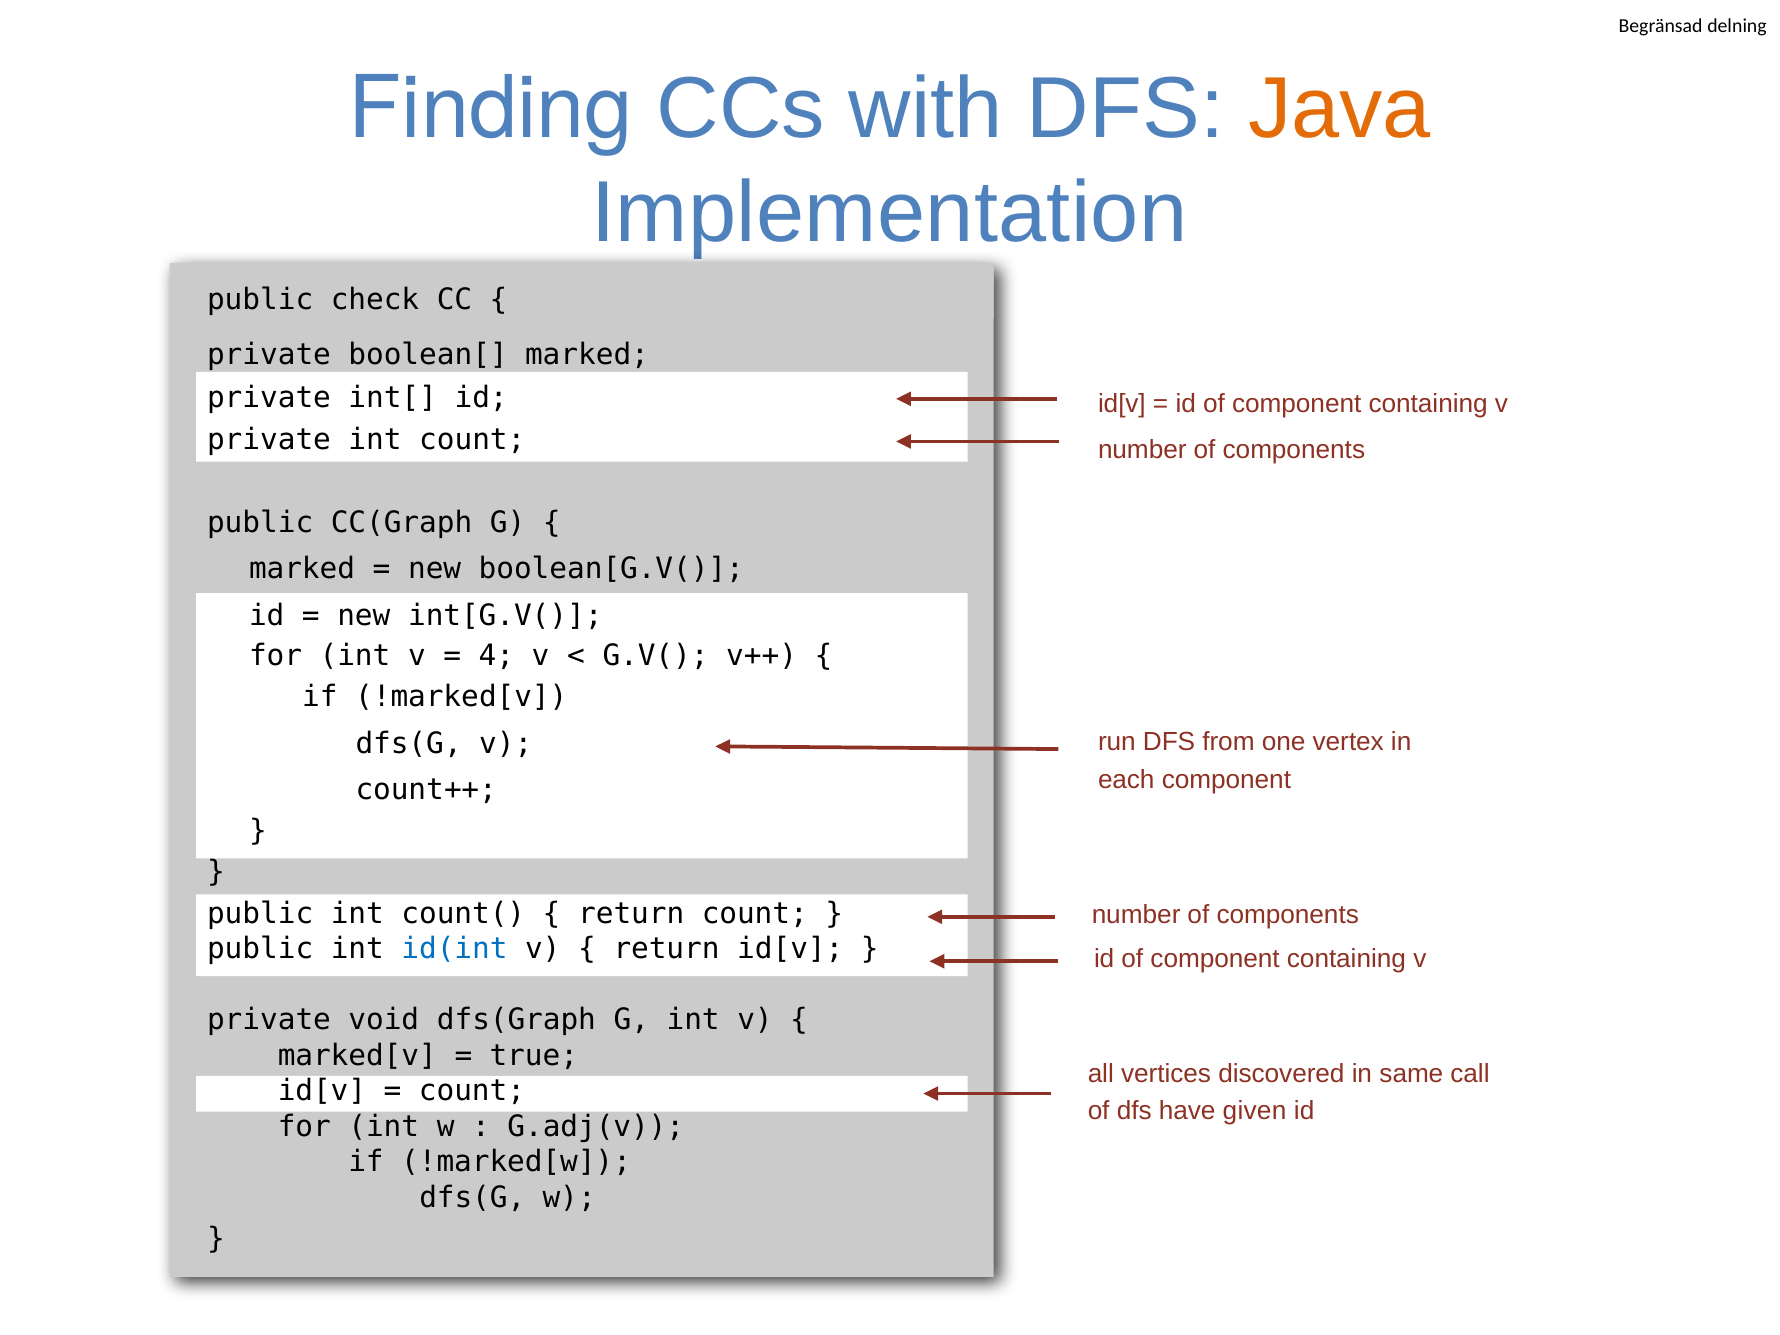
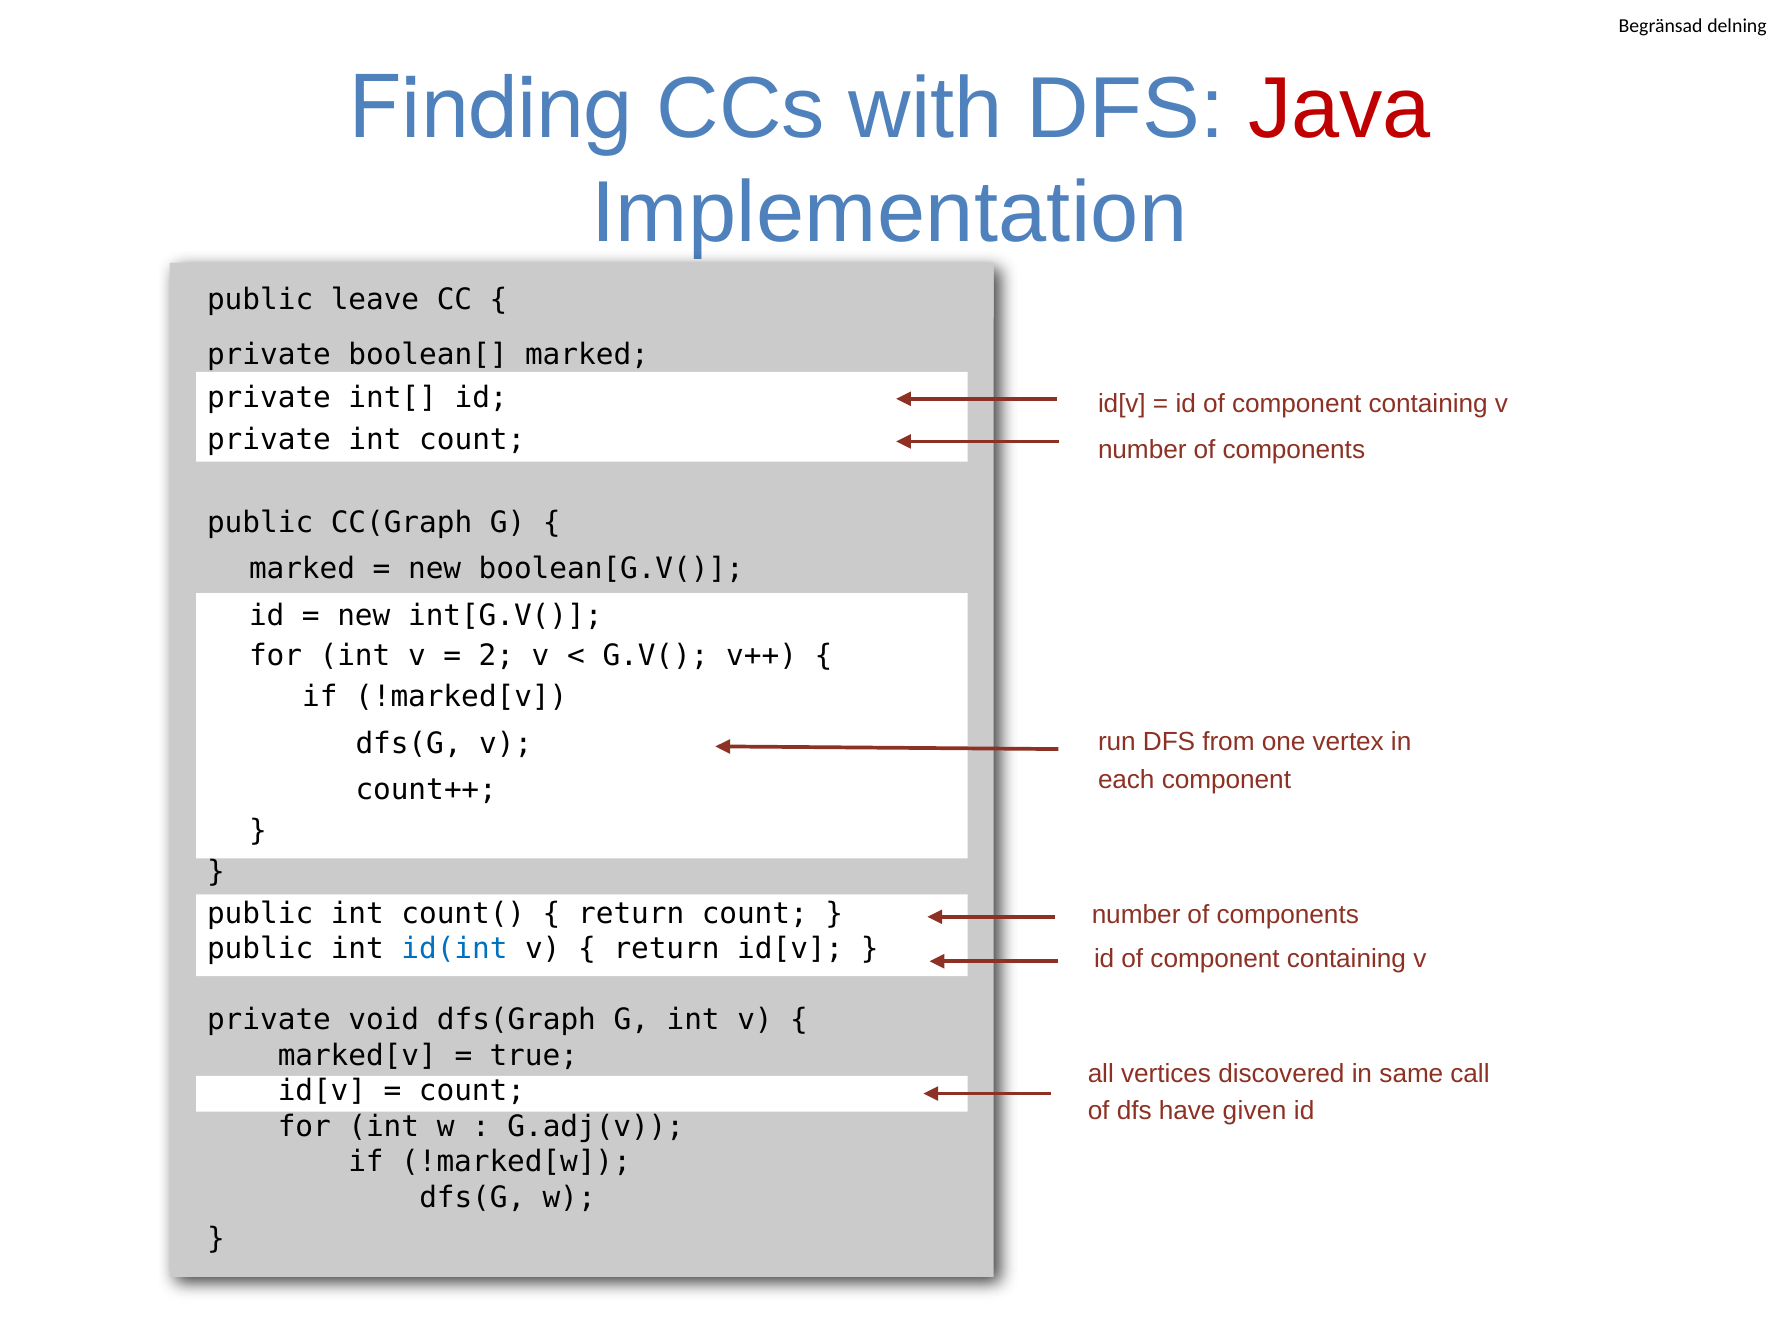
Java colour: orange -> red (1340, 109)
check: check -> leave (375, 300)
4: 4 -> 2 (496, 656)
